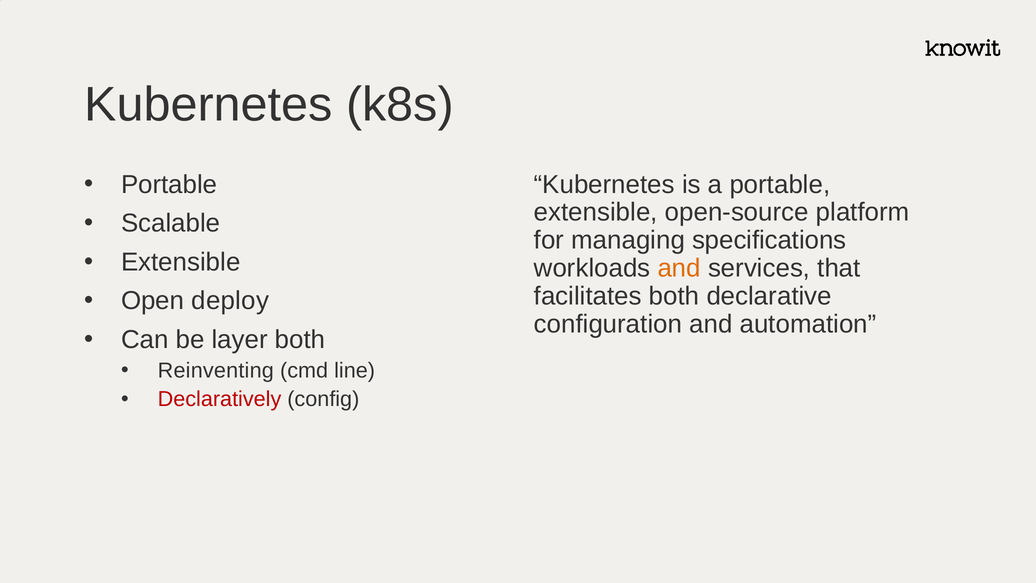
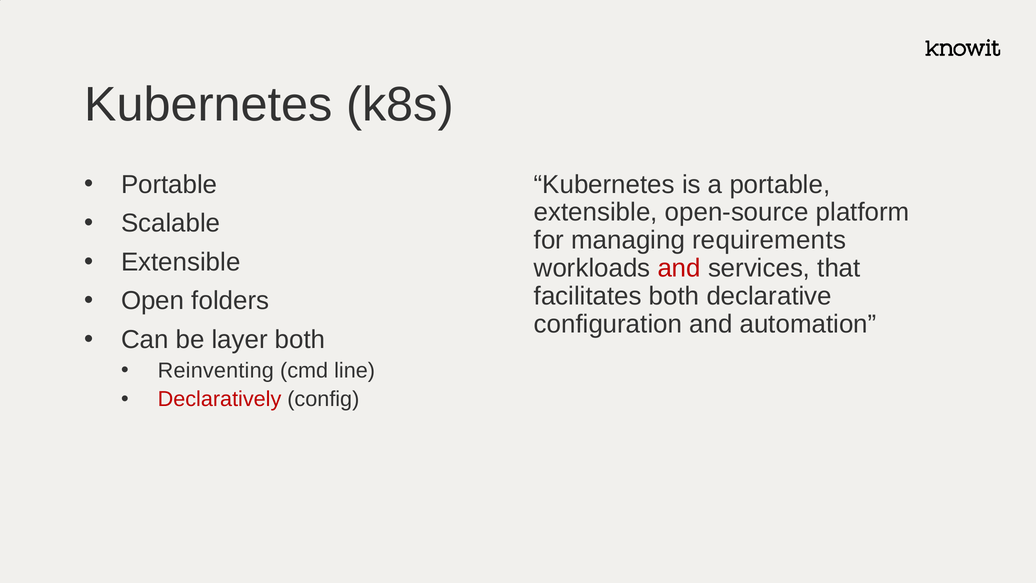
specifications: specifications -> requirements (769, 240)
and colour: orange -> red (679, 268)
deploy: deploy -> folders (230, 301)
